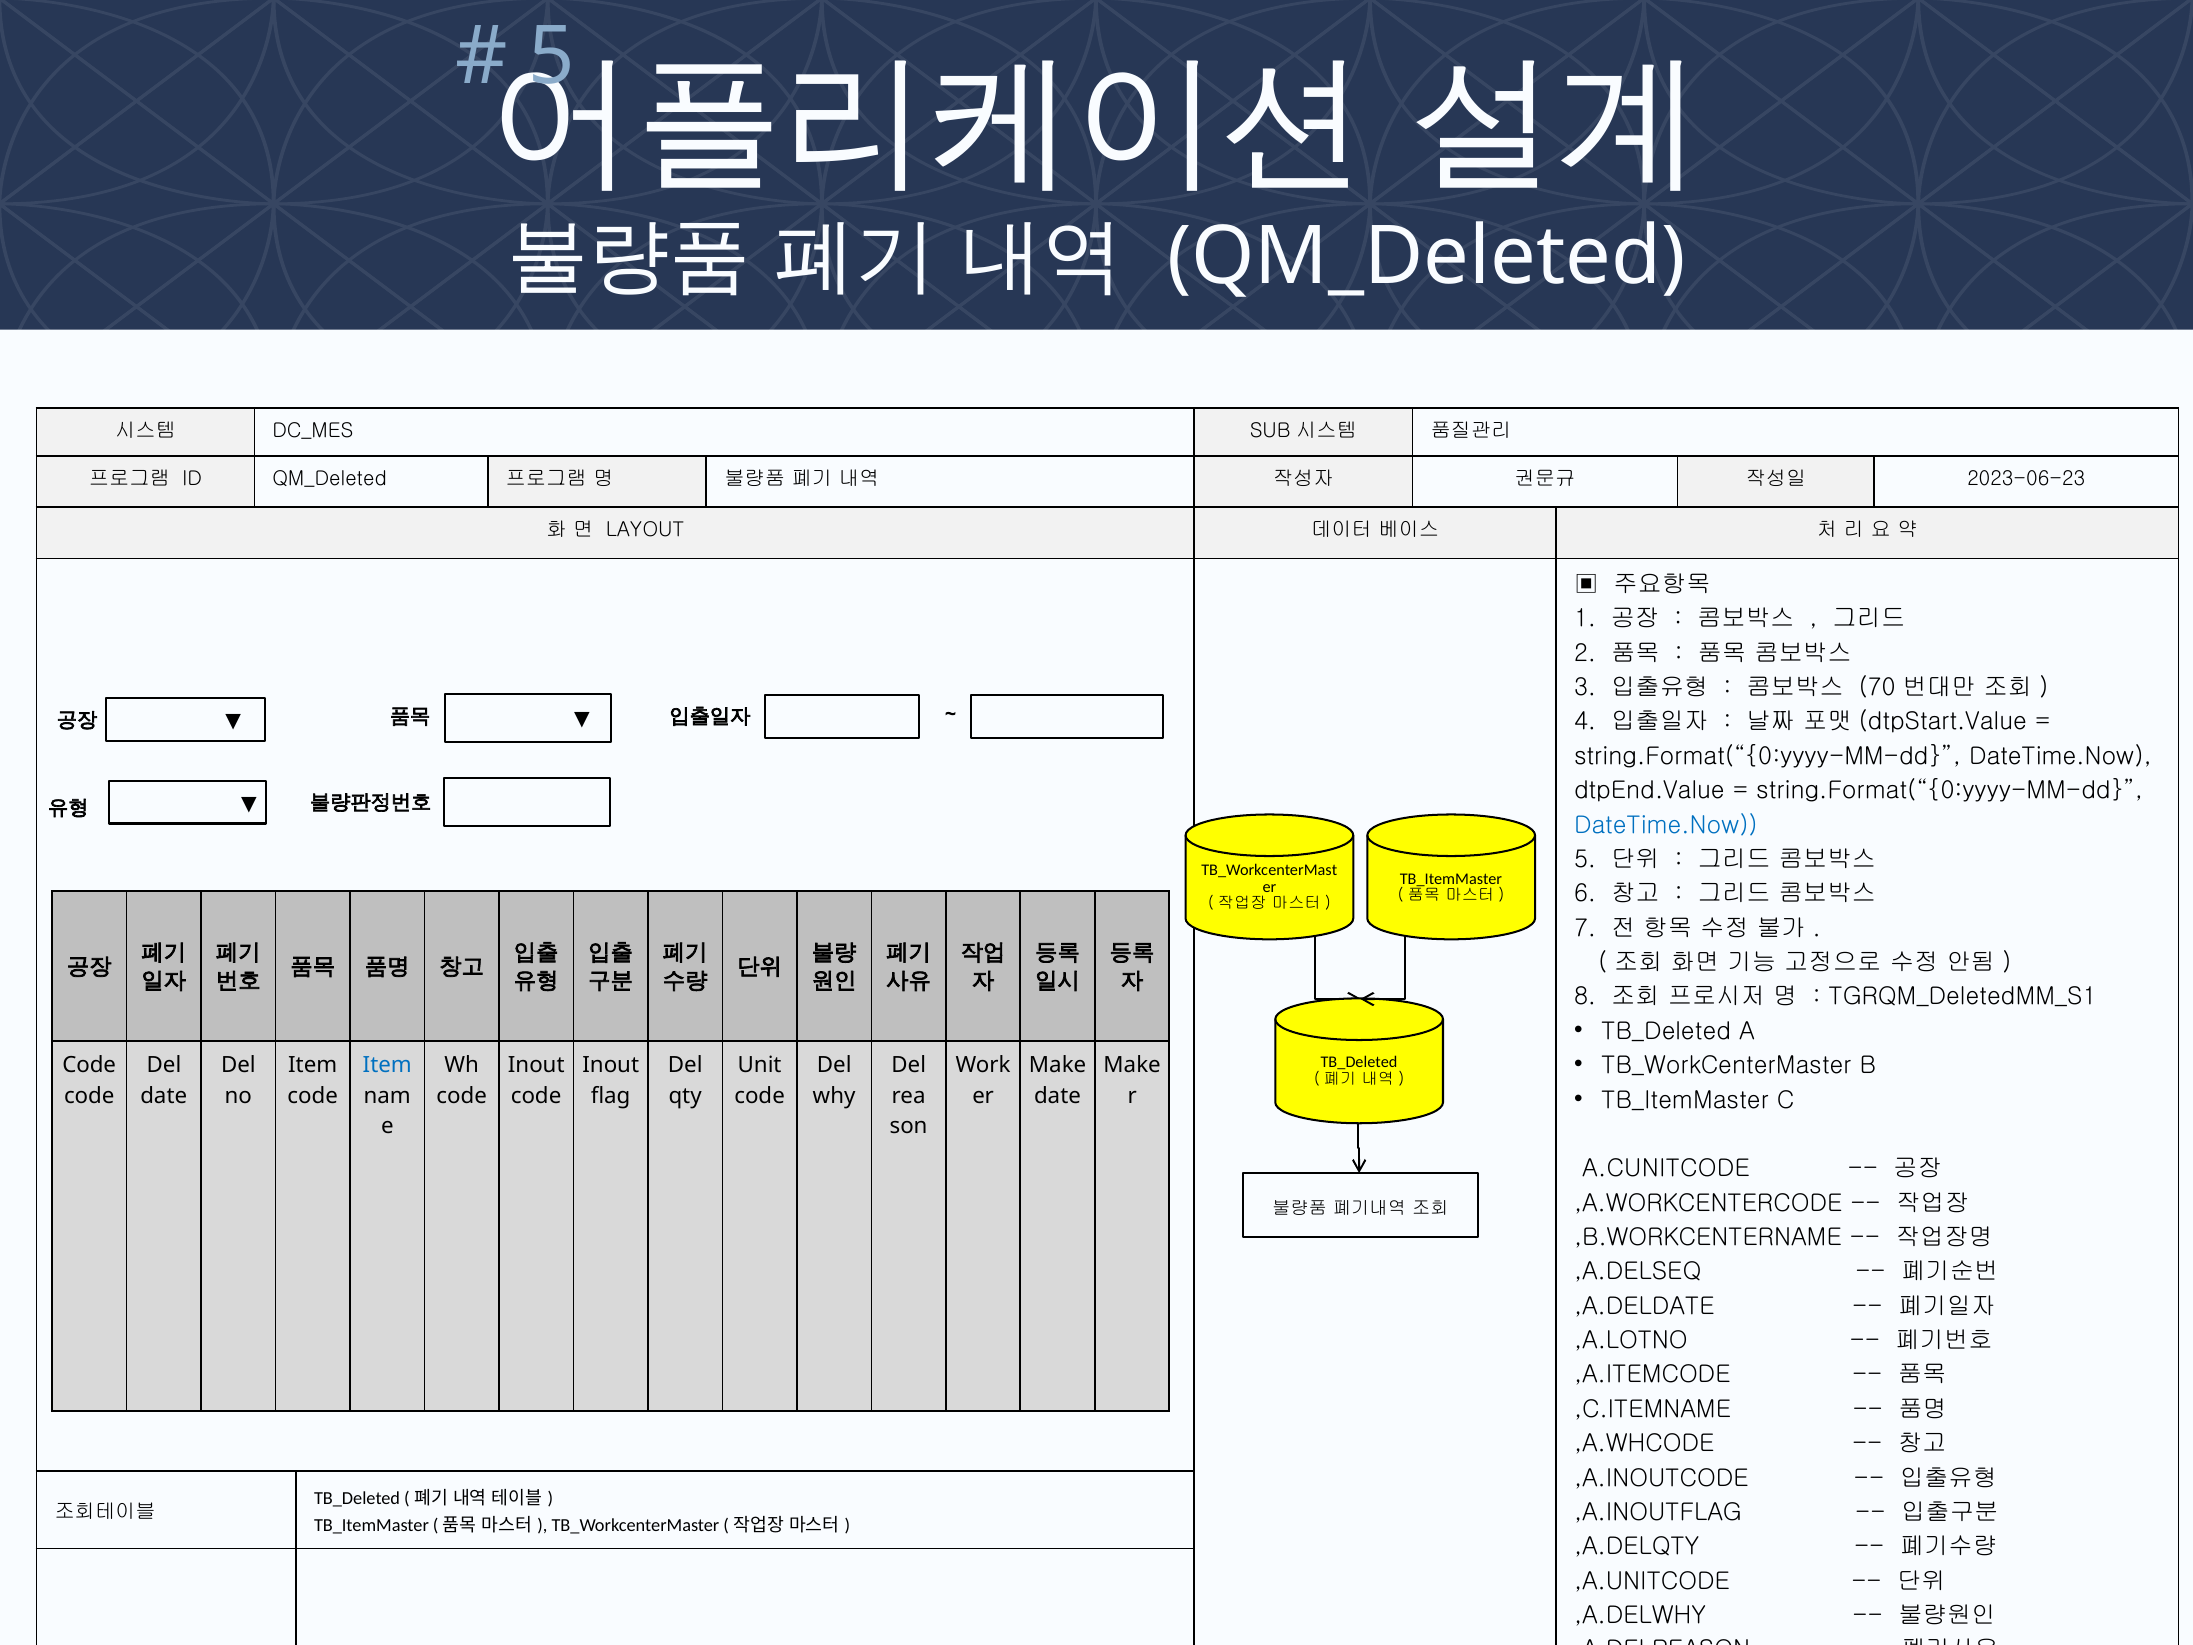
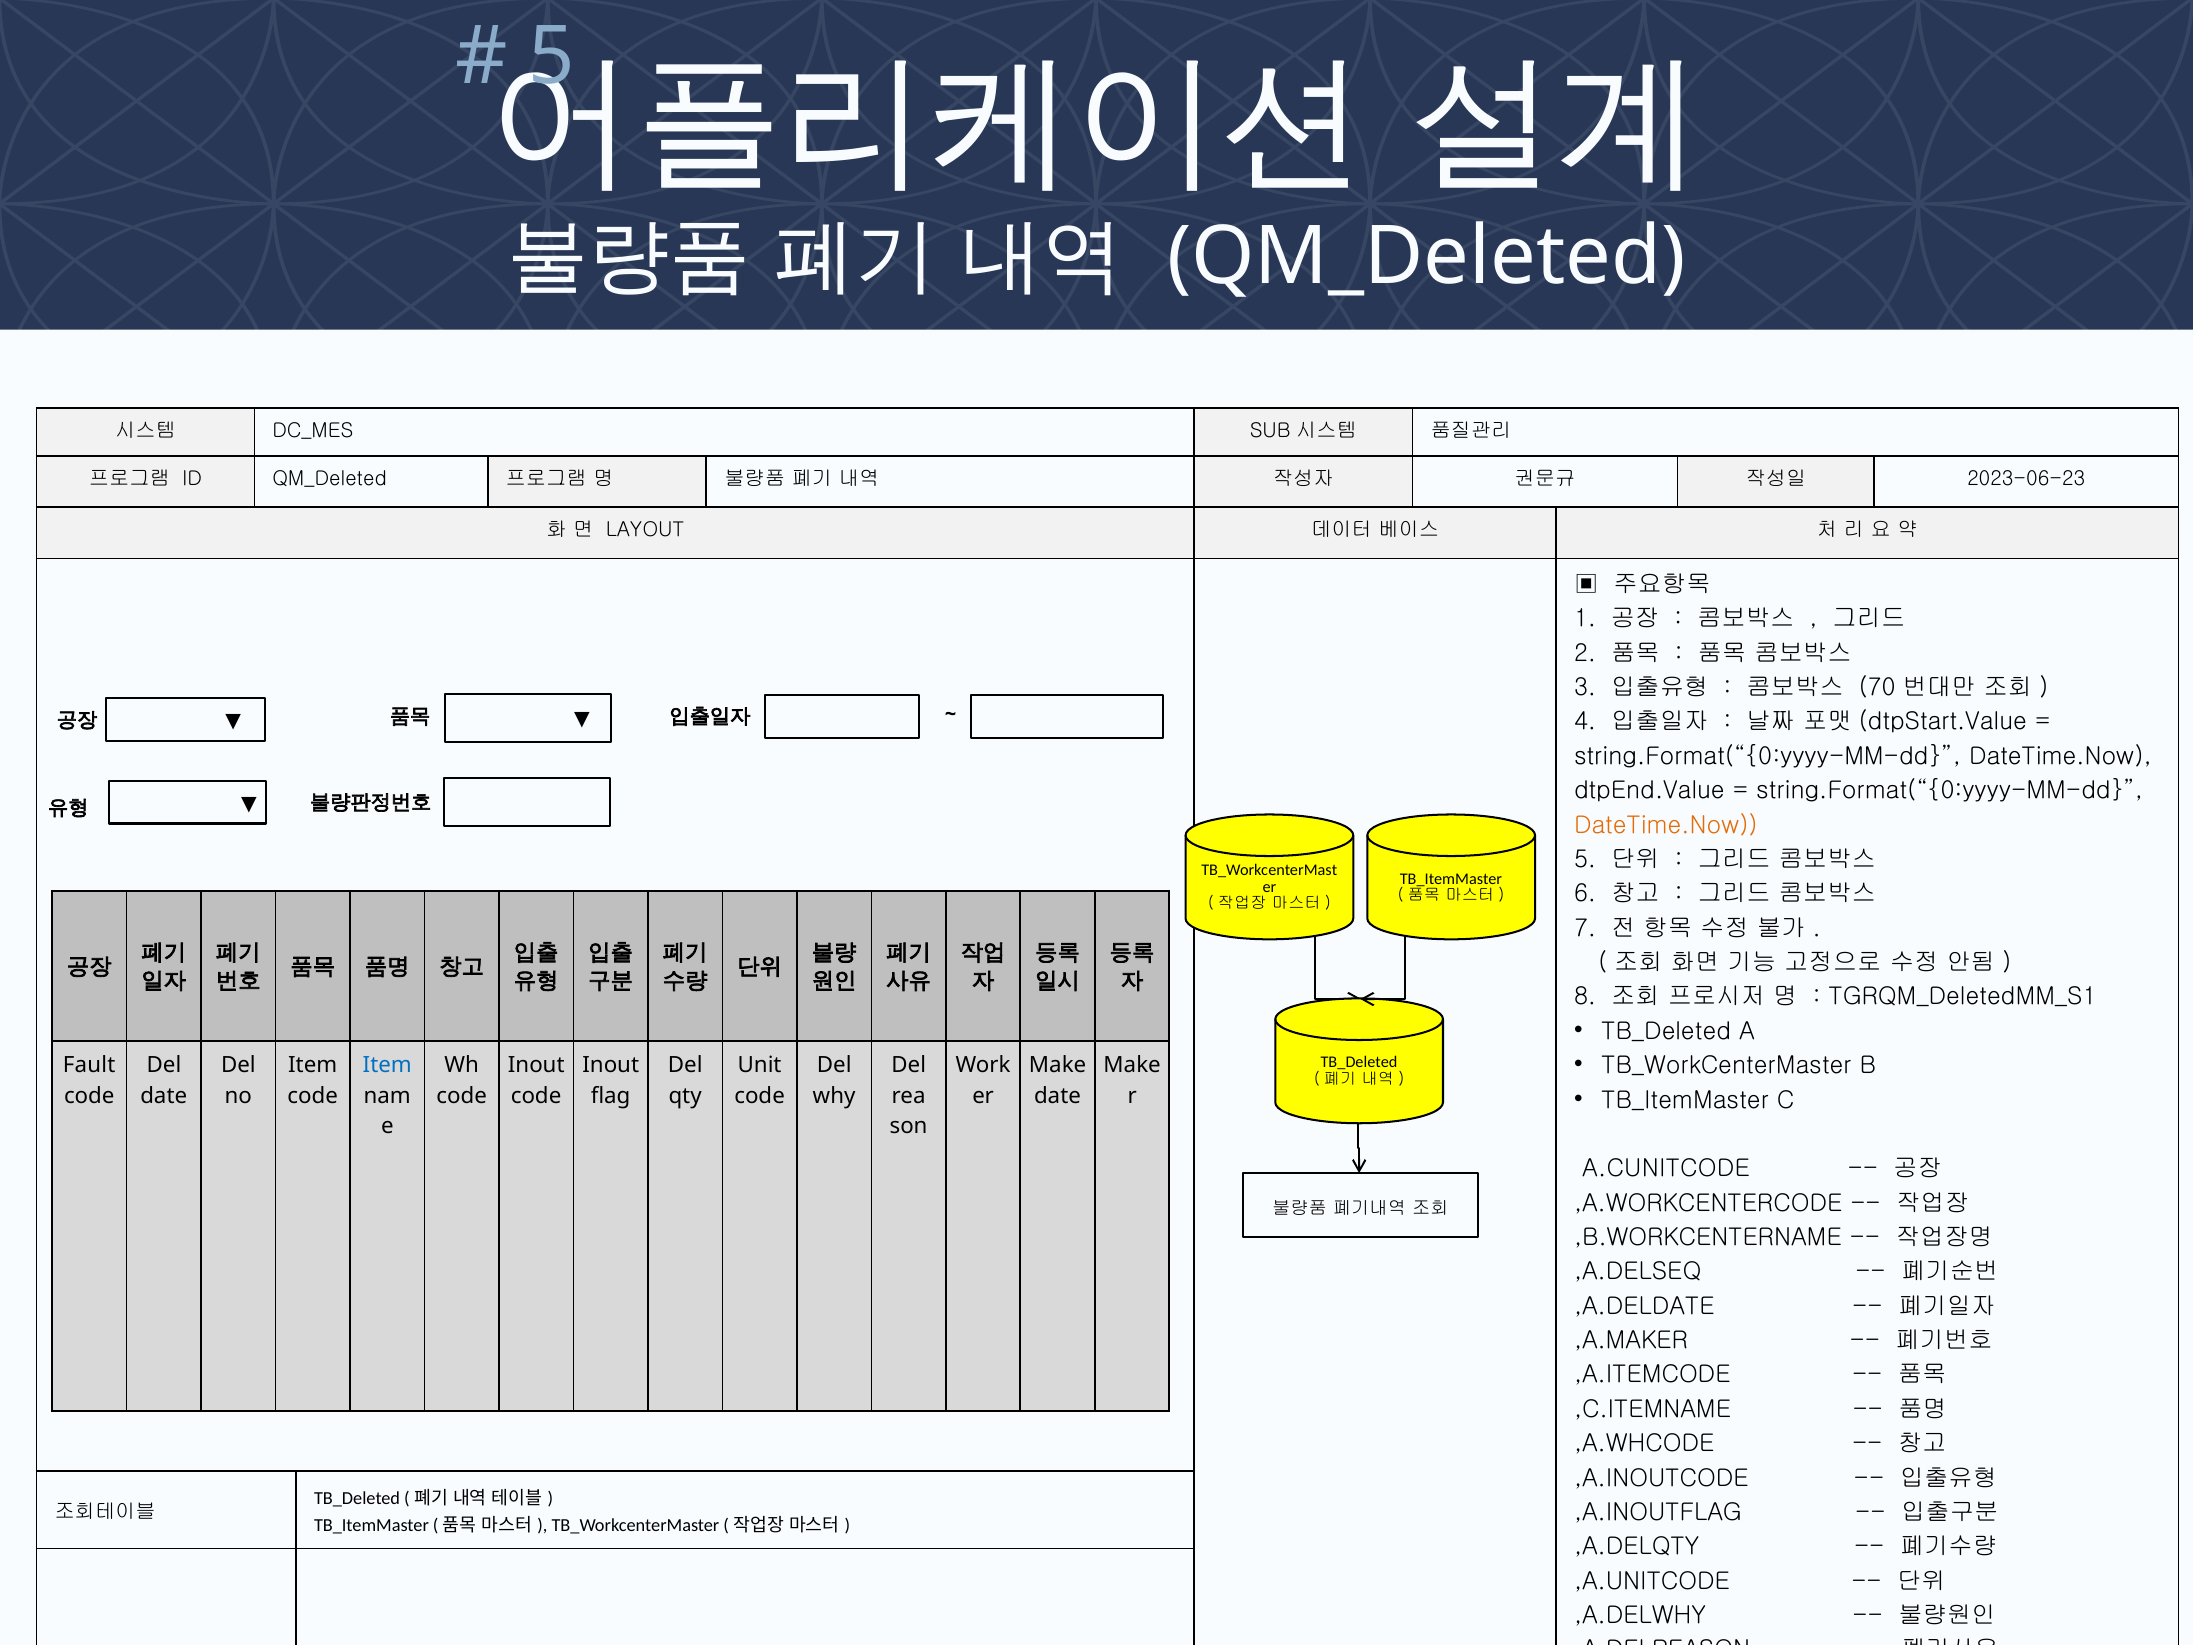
DateTime.Now colour: blue -> orange (1666, 825)
Code: Code -> Fault (89, 1065)
,A.LOTNO: ,A.LOTNO -> ,A.MAKER (1631, 1340)
